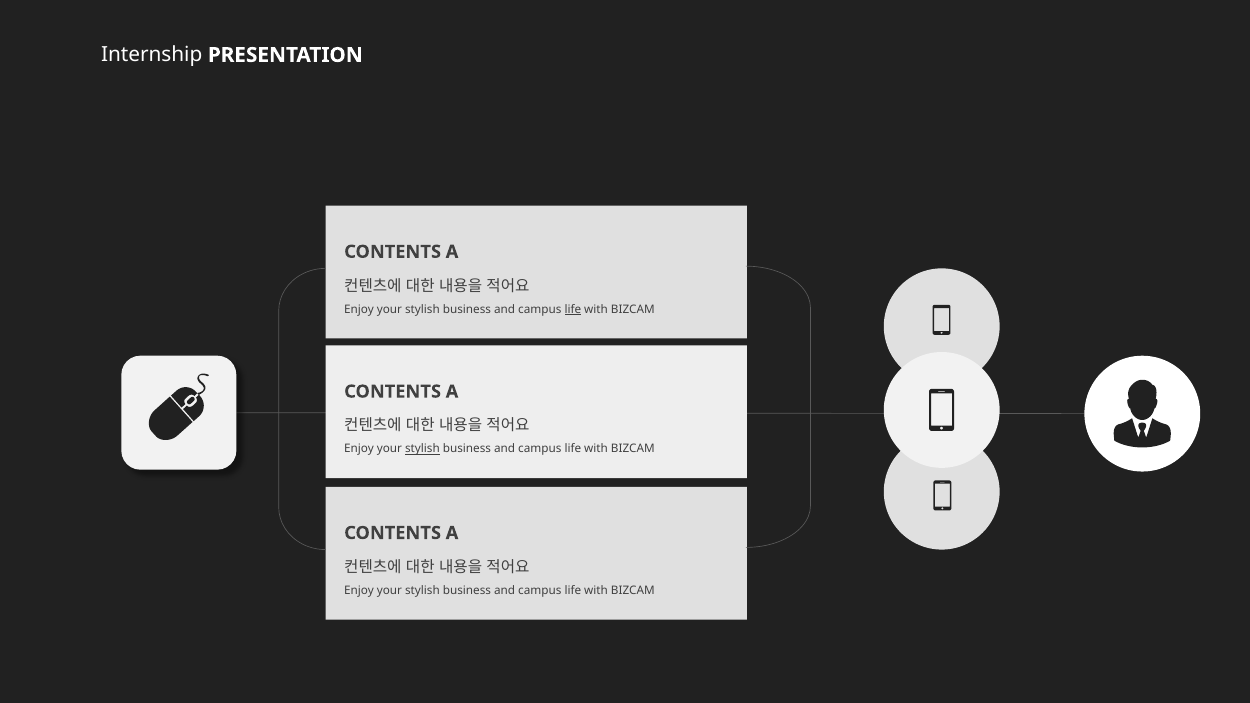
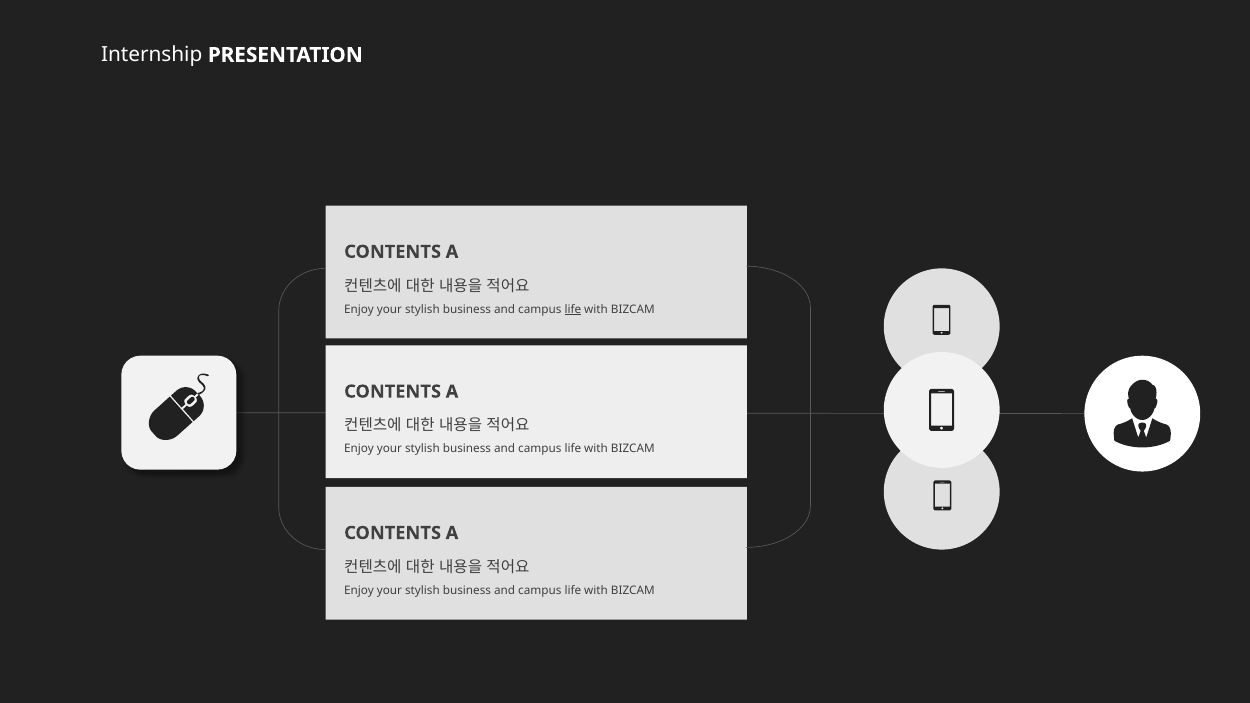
stylish underline: present -> none (422, 449)
